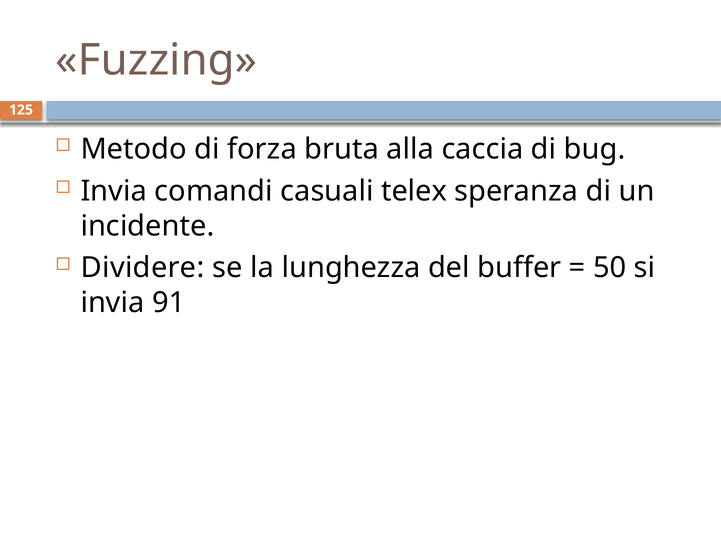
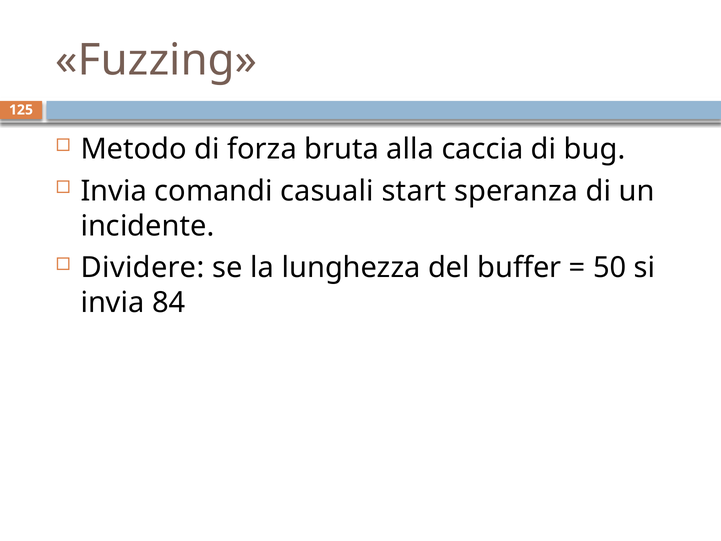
telex: telex -> start (414, 191)
91: 91 -> 84 (169, 303)
